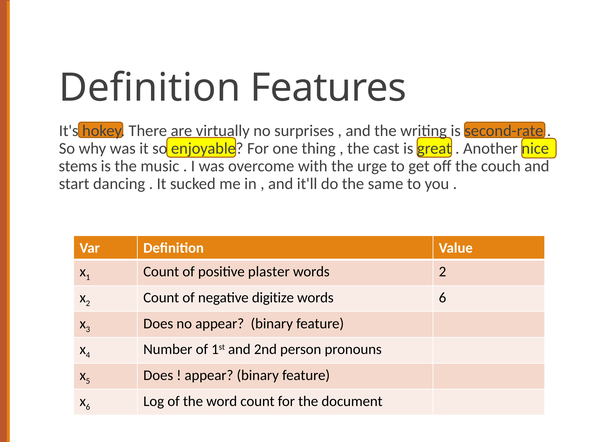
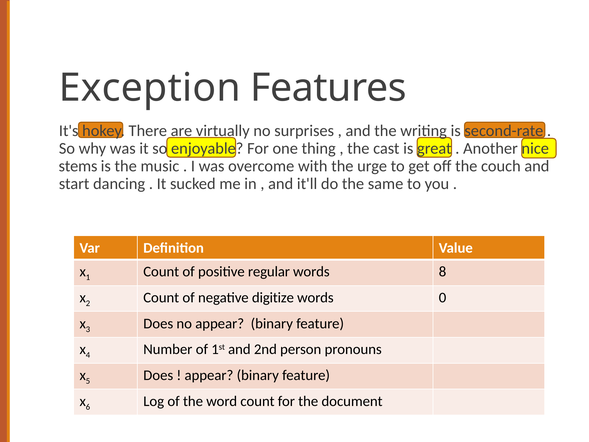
Definition: Definition -> Exception (150, 88)
plaster: plaster -> regular (269, 272)
words 2: 2 -> 8 (443, 272)
words 6: 6 -> 0 (443, 297)
